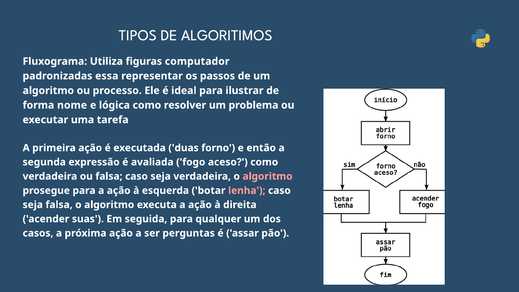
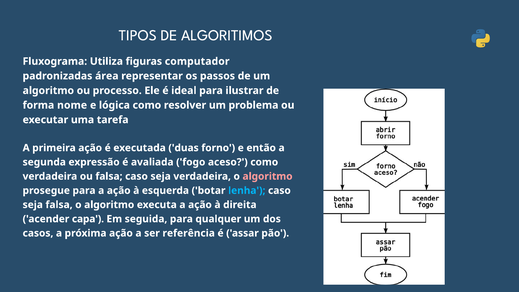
essa: essa -> área (107, 76)
lenha colour: pink -> light blue (247, 190)
suas: suas -> capa (88, 219)
perguntas: perguntas -> referência (189, 233)
